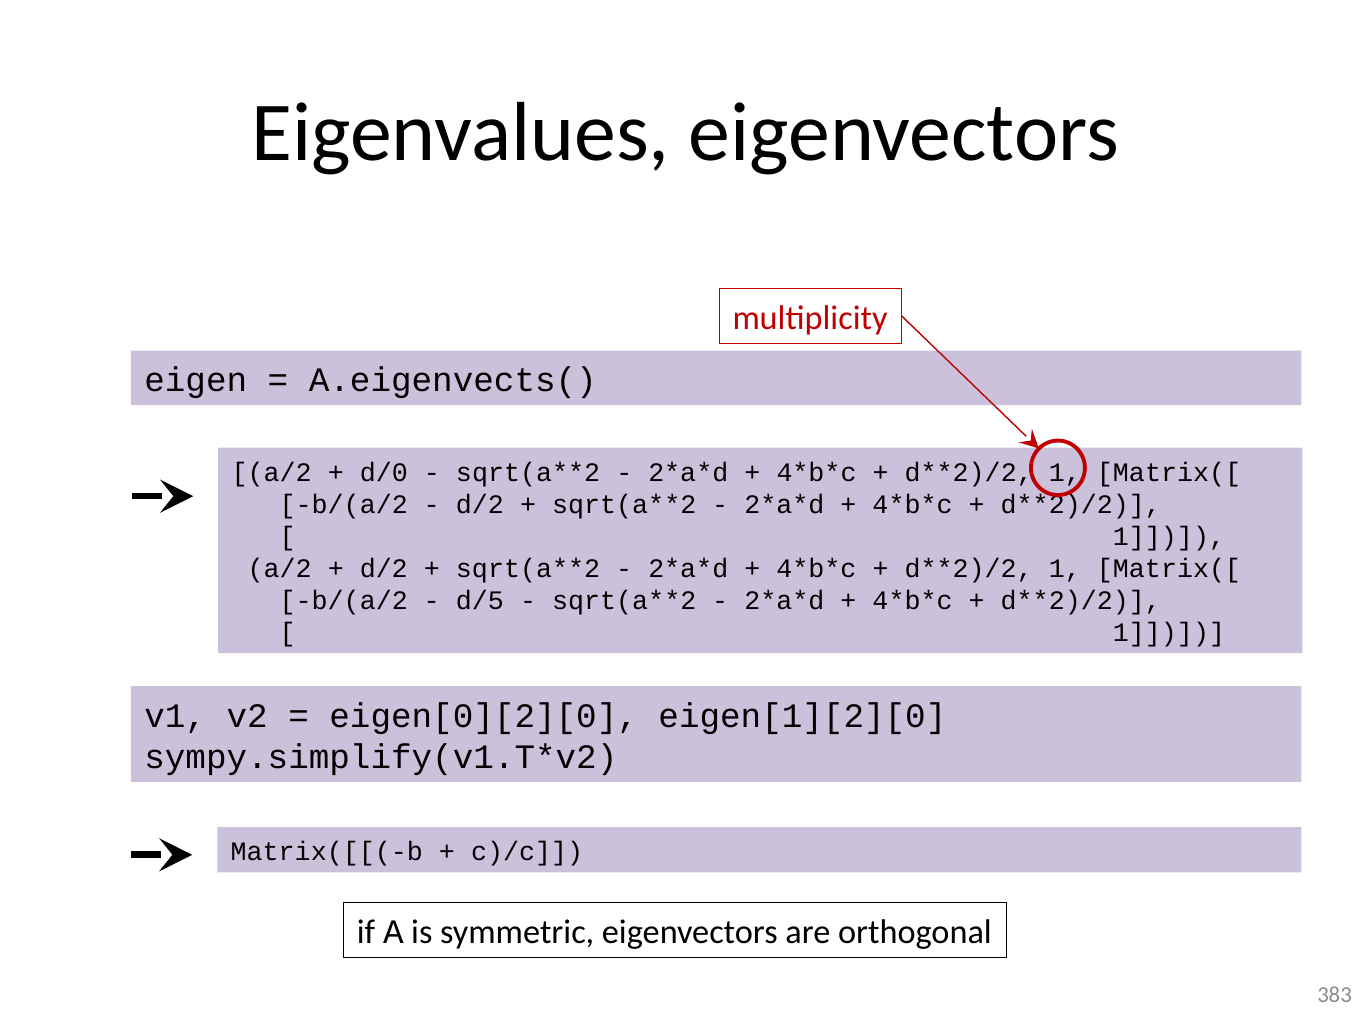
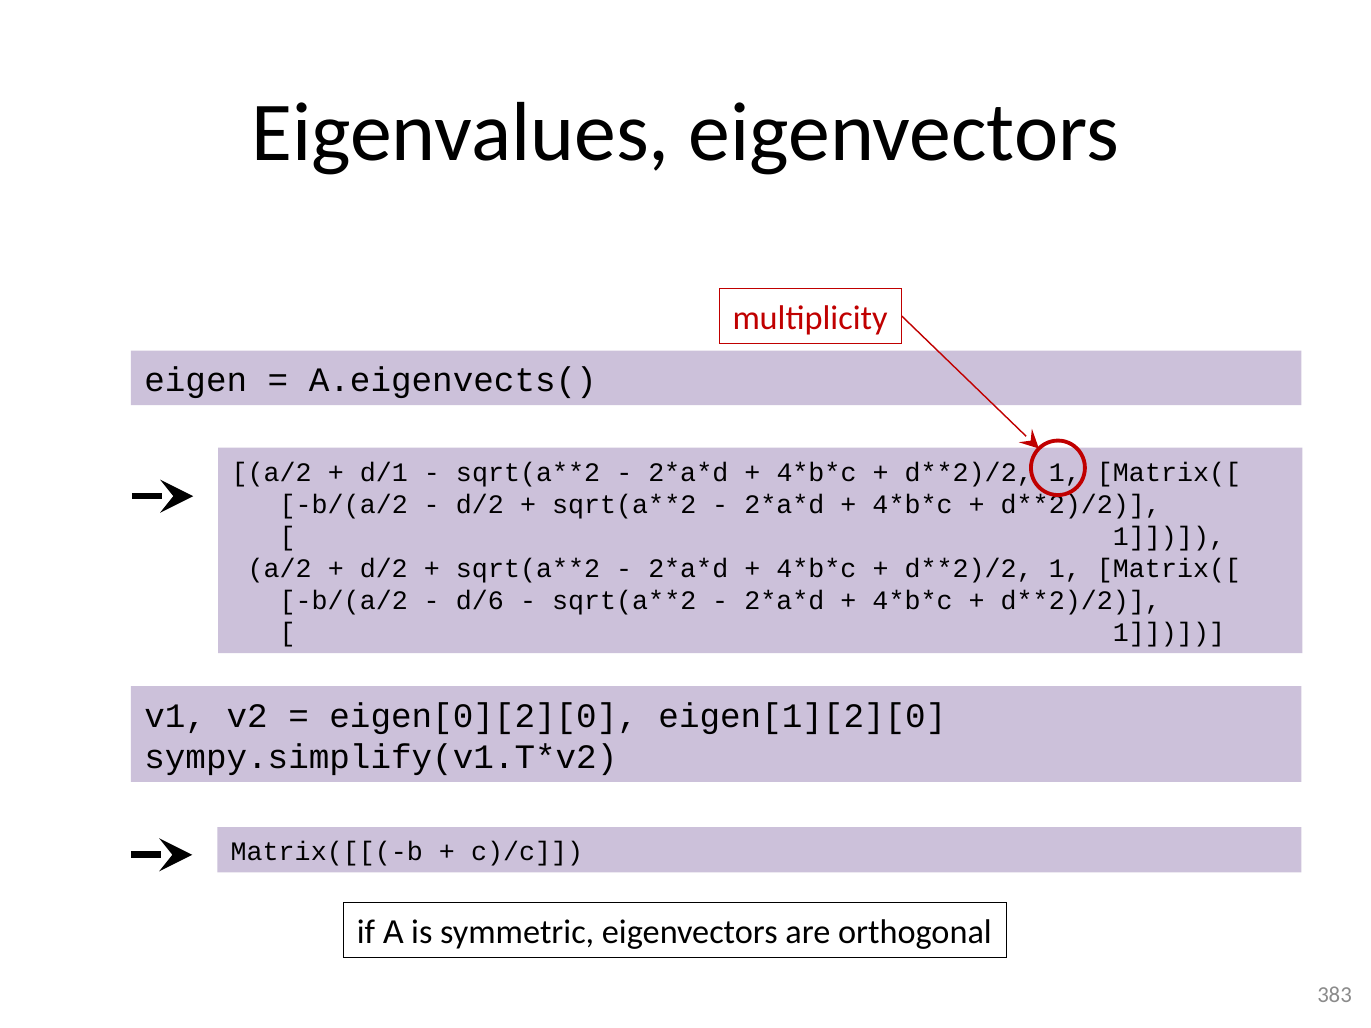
d/0: d/0 -> d/1 (384, 472)
d/5: d/5 -> d/6 (480, 600)
